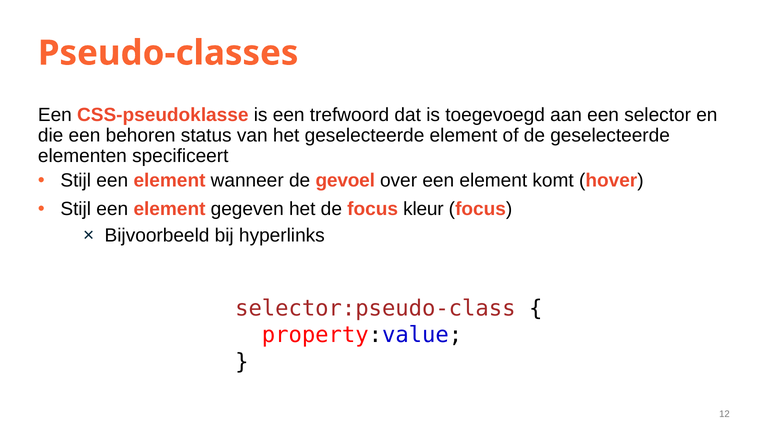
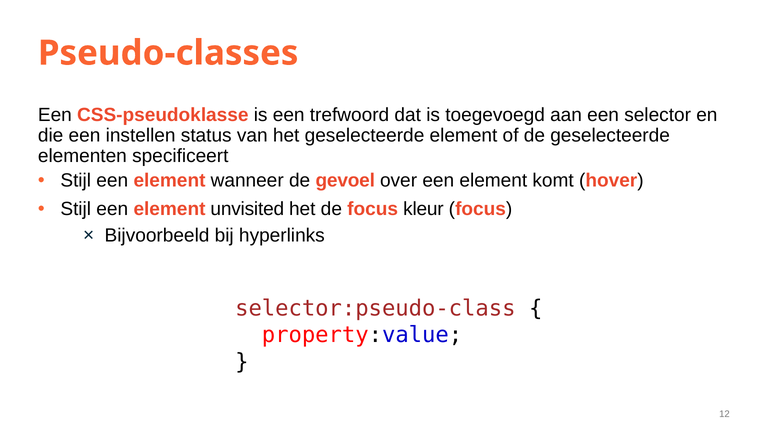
behoren: behoren -> instellen (141, 135)
gegeven: gegeven -> unvisited (247, 209)
